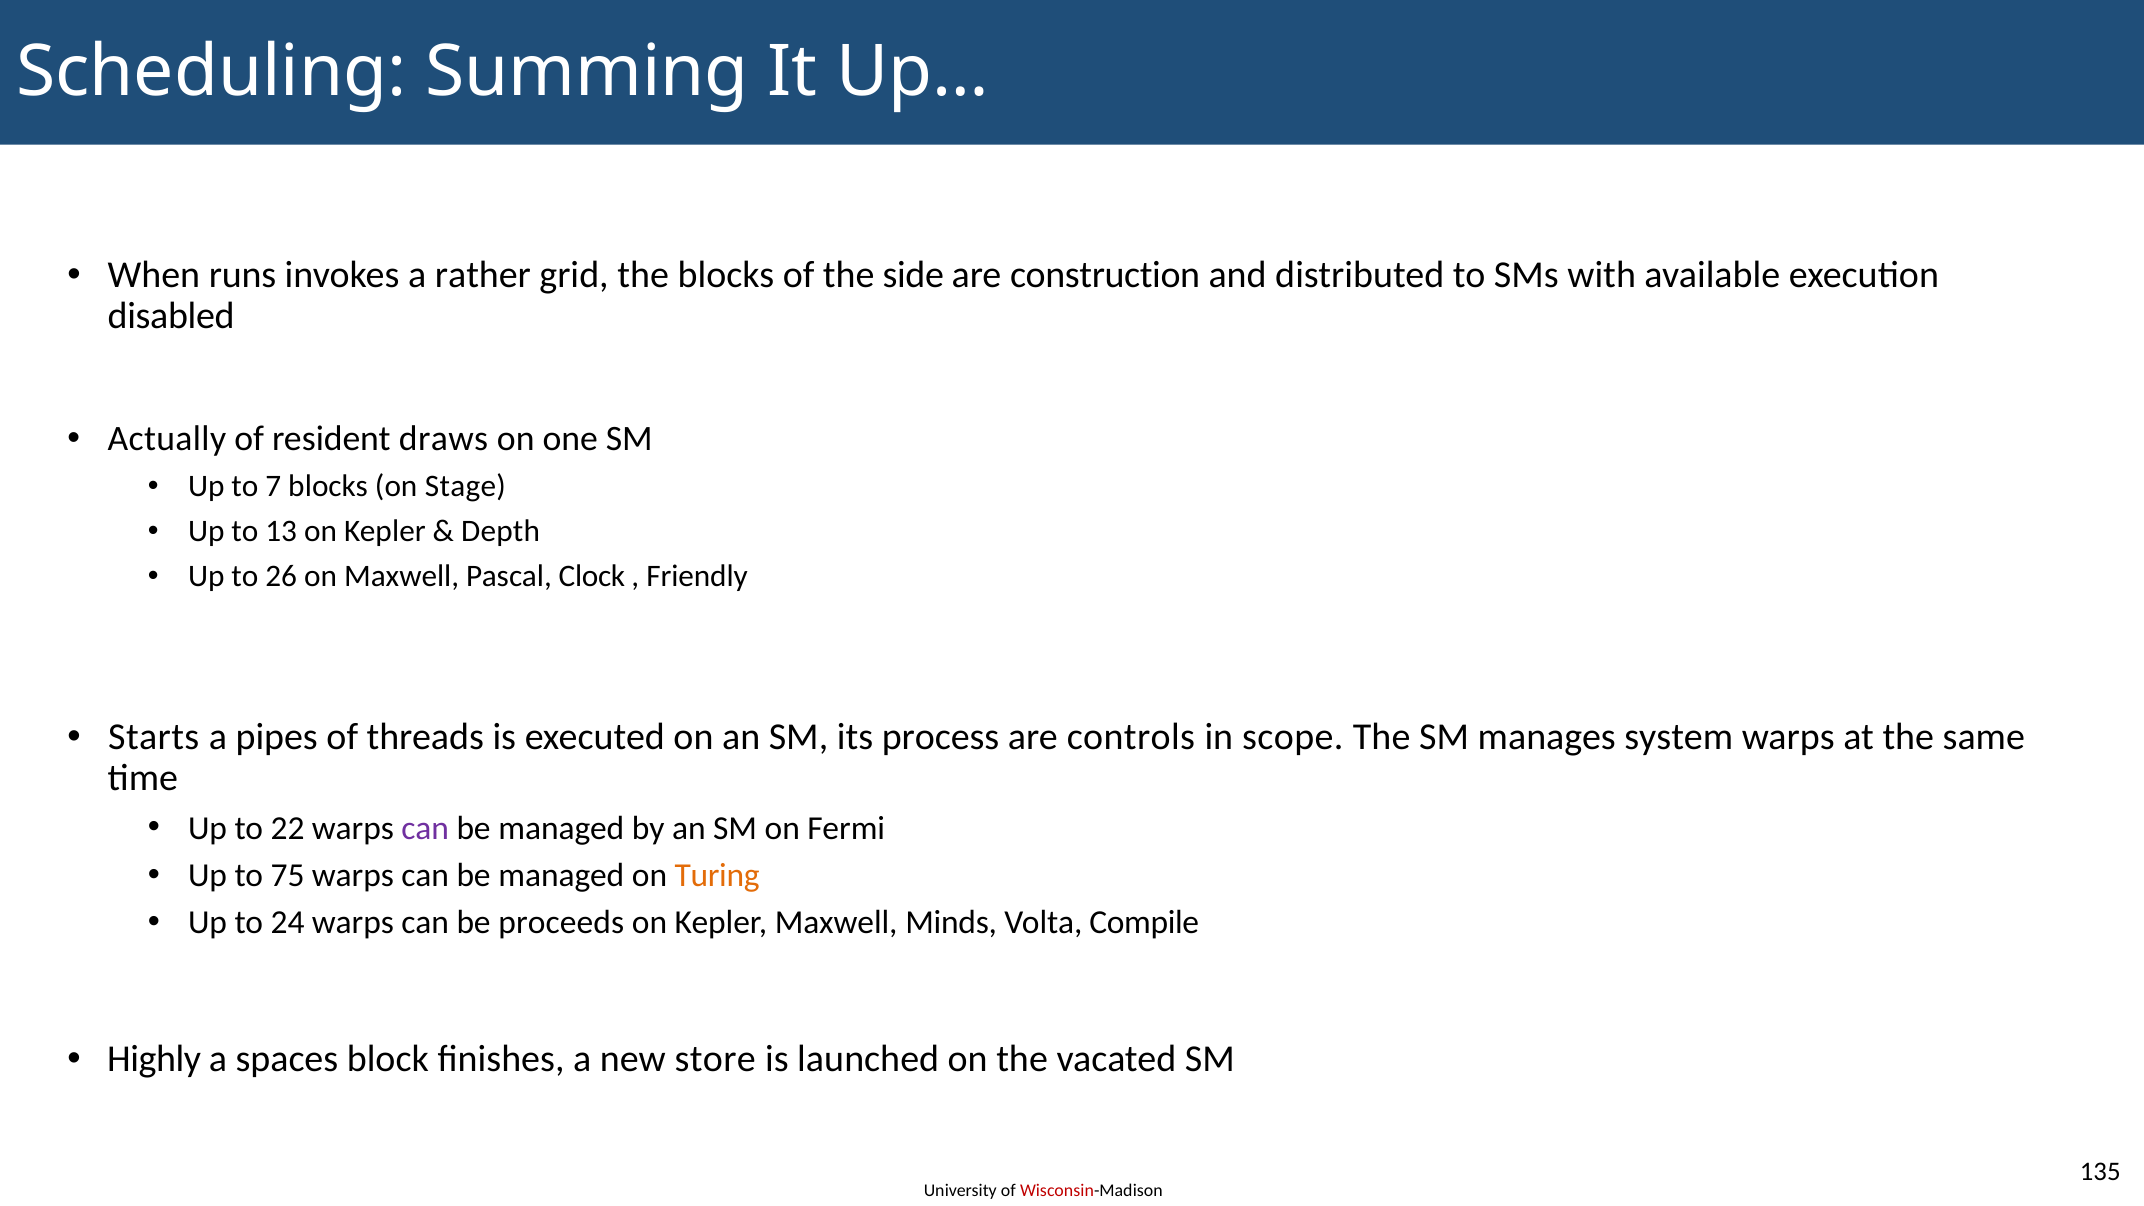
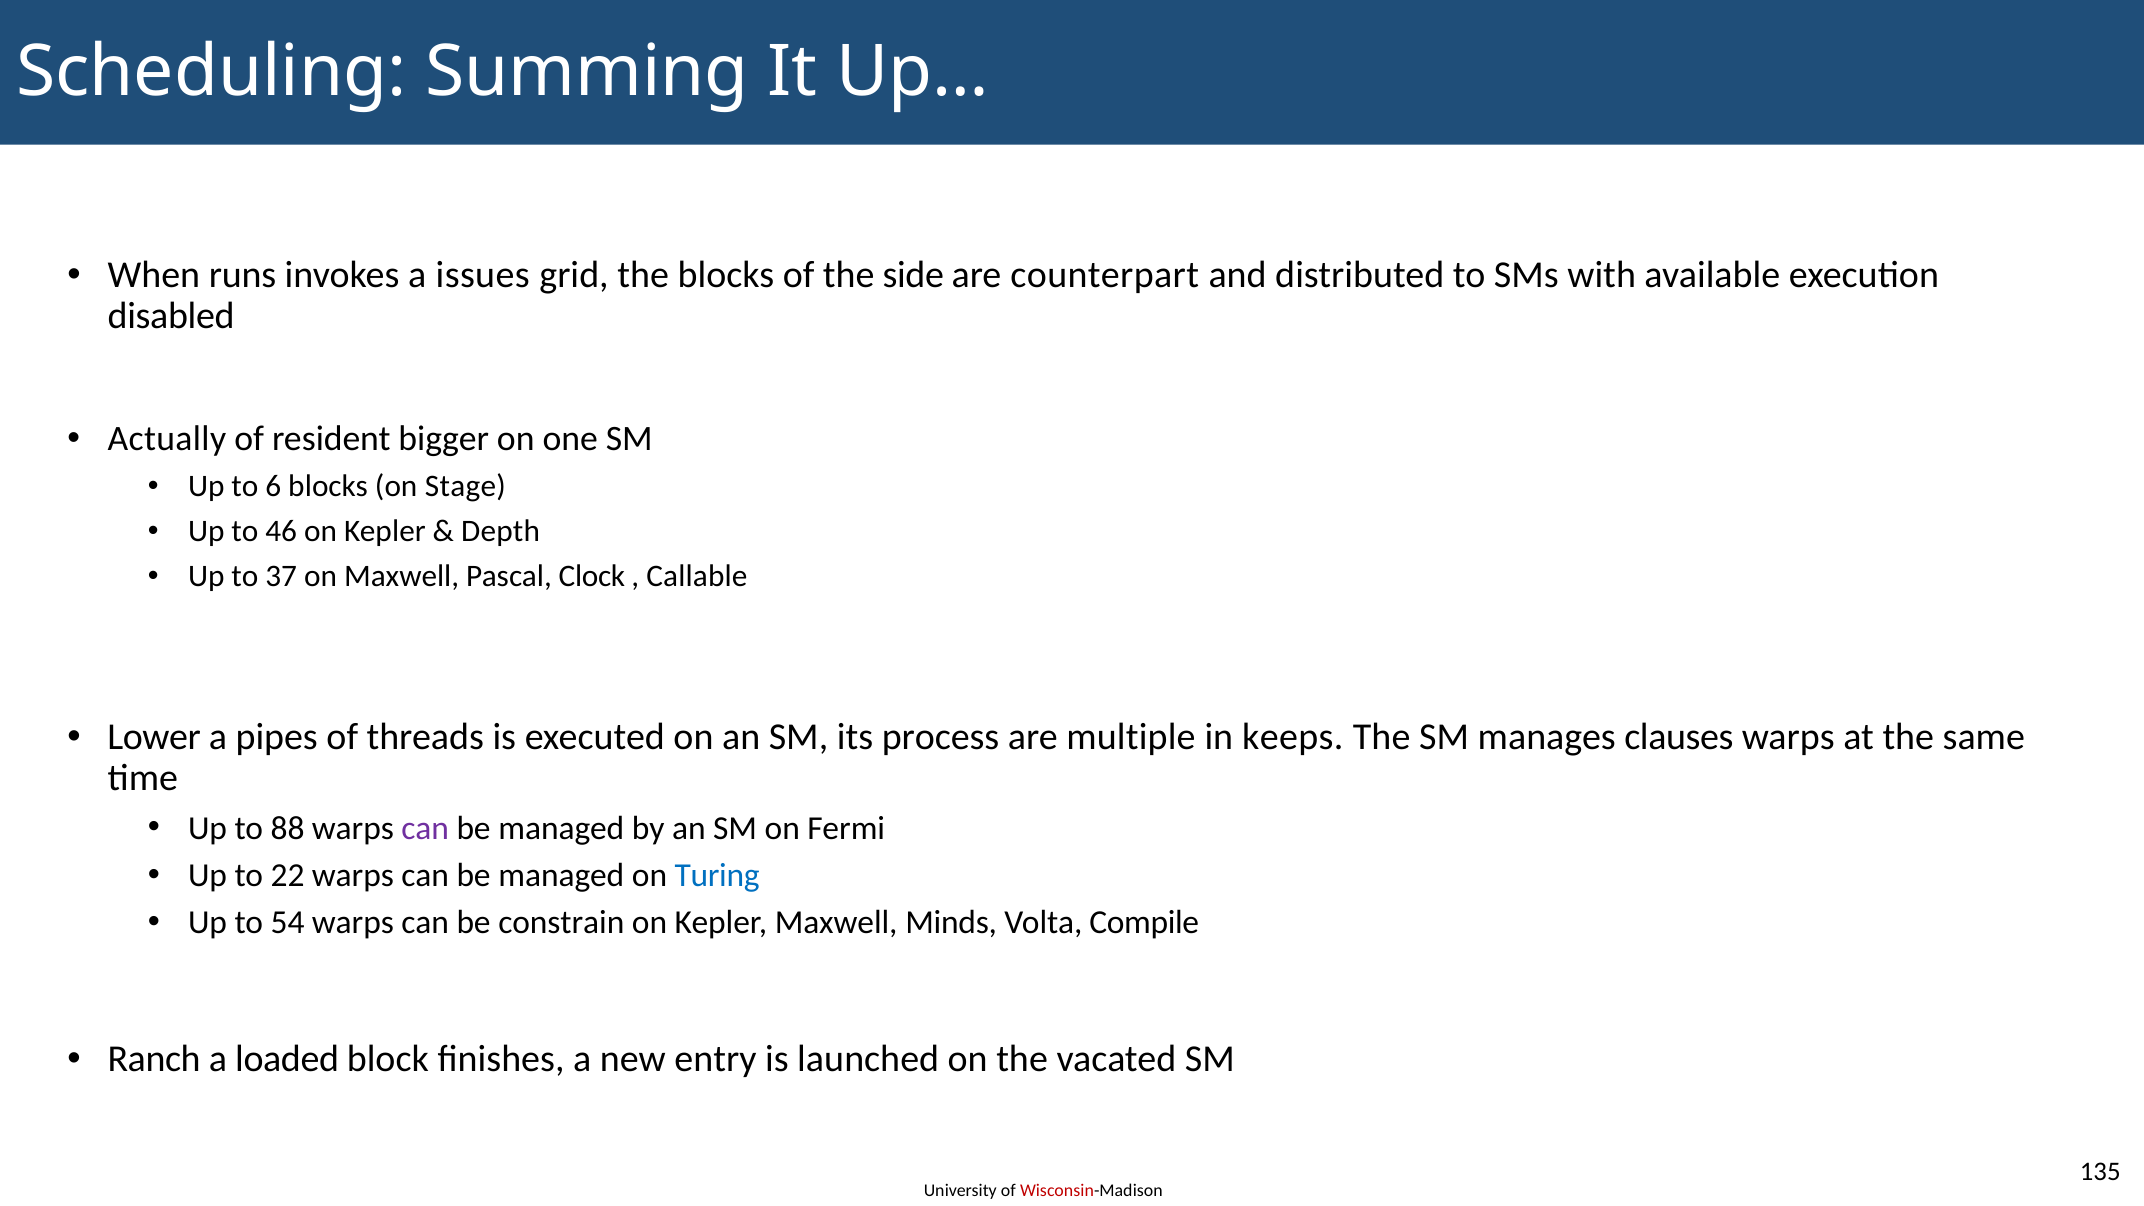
rather: rather -> issues (483, 275)
construction: construction -> counterpart (1105, 275)
draws: draws -> bigger (444, 439)
7: 7 -> 6 (273, 487)
13: 13 -> 46 (281, 531)
26: 26 -> 37 (281, 576)
Friendly: Friendly -> Callable (697, 576)
Starts: Starts -> Lower (154, 737)
controls: controls -> multiple (1131, 737)
scope: scope -> keeps (1293, 737)
system: system -> clauses (1679, 737)
22: 22 -> 88 (287, 828)
75: 75 -> 22 (287, 875)
Turing colour: orange -> blue (717, 875)
24: 24 -> 54 (287, 923)
proceeds: proceeds -> constrain (561, 923)
Highly: Highly -> Ranch (154, 1059)
spaces: spaces -> loaded (287, 1059)
store: store -> entry (715, 1059)
